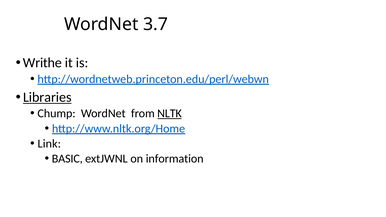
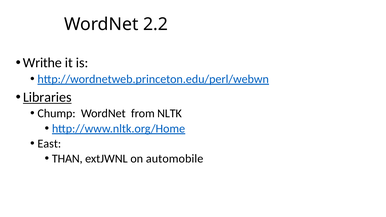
3.7: 3.7 -> 2.2 (156, 24)
NLTK underline: present -> none (170, 113)
Link: Link -> East (49, 144)
BASIC: BASIC -> THAN (67, 159)
information: information -> automobile (175, 159)
